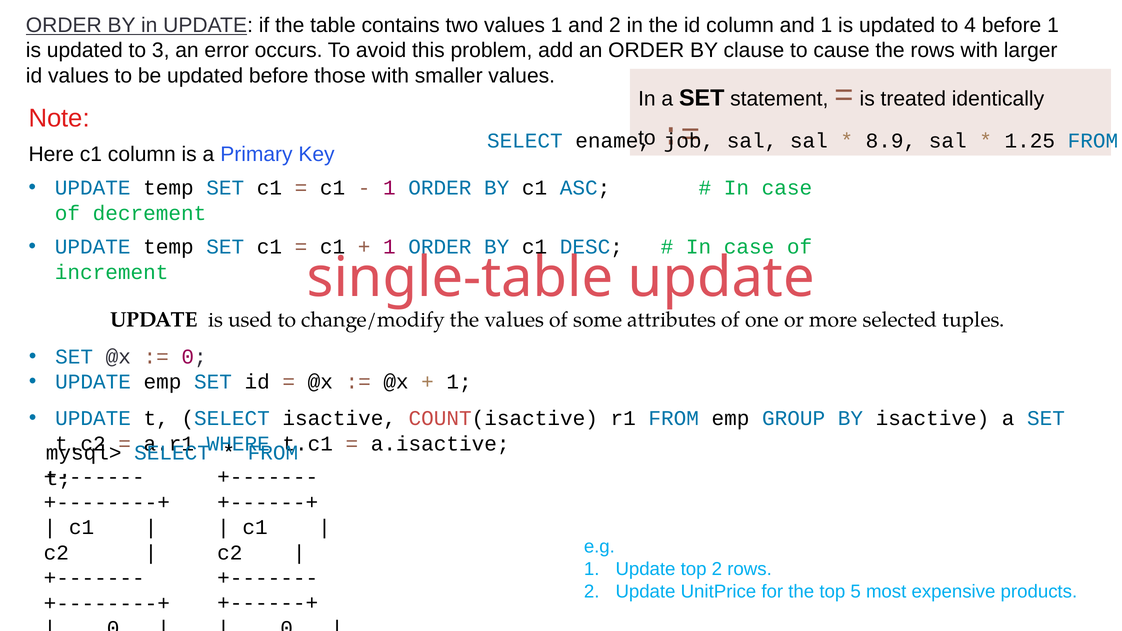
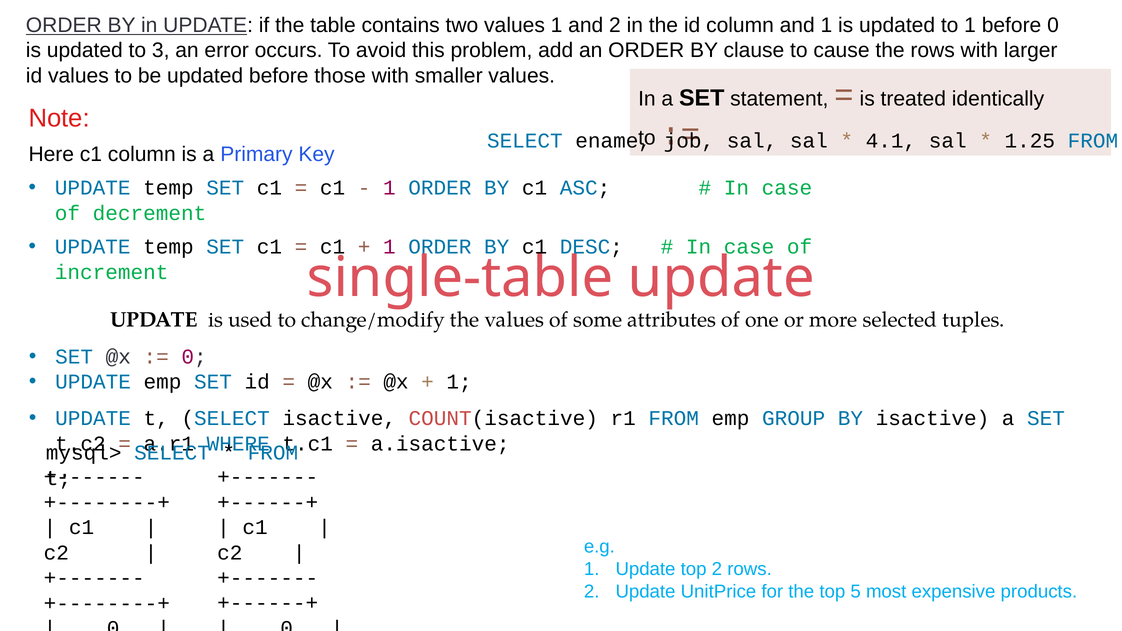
to 4: 4 -> 1 (970, 25)
before 1: 1 -> 0 (1053, 25)
8.9: 8.9 -> 4.1 (891, 141)
